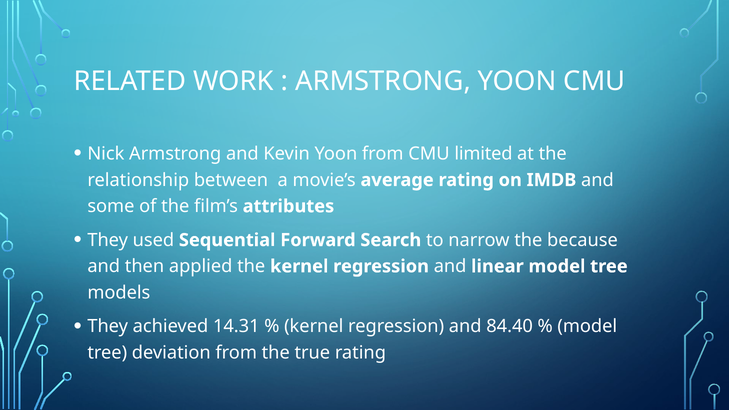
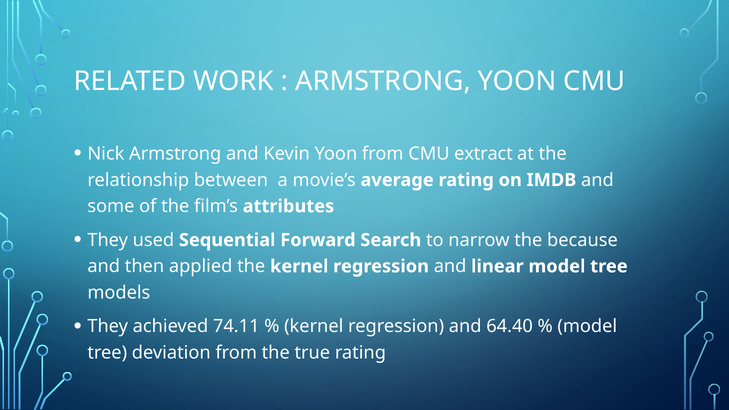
limited: limited -> extract (483, 154)
14.31: 14.31 -> 74.11 (236, 326)
84.40: 84.40 -> 64.40 (510, 326)
